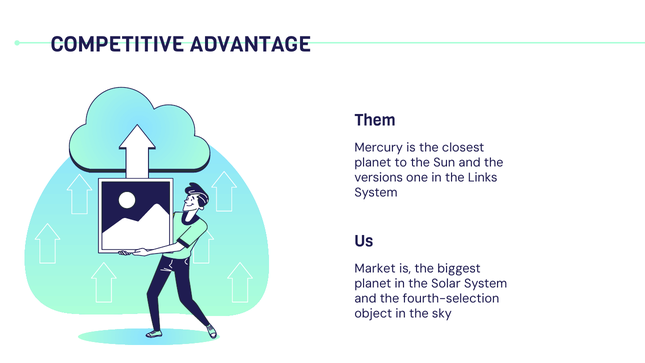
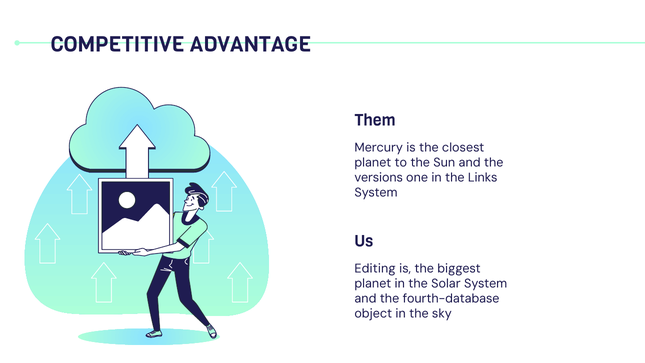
Market: Market -> Editing (375, 268)
fourth-selection: fourth-selection -> fourth-database (451, 299)
